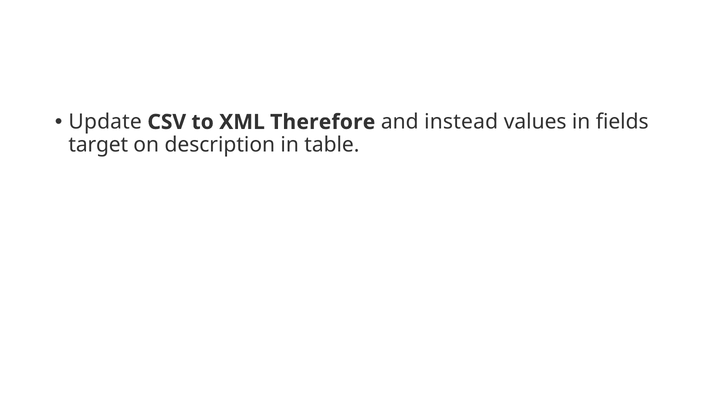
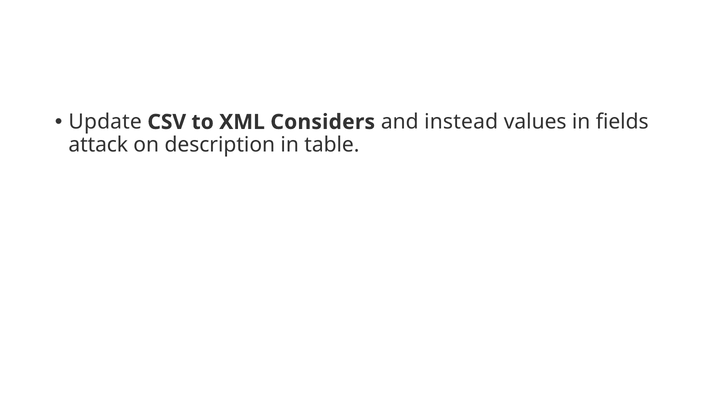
Therefore: Therefore -> Considers (323, 122)
target: target -> attack (98, 145)
